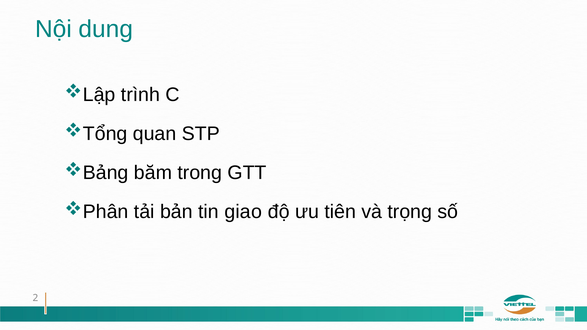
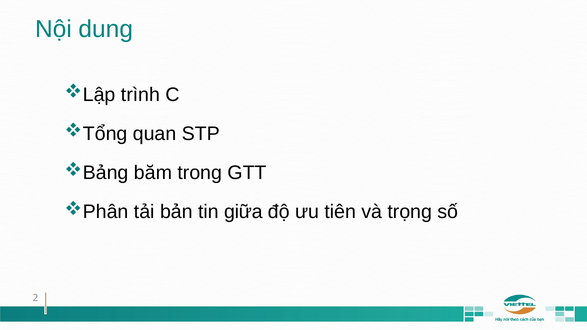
giao: giao -> giữa (243, 212)
